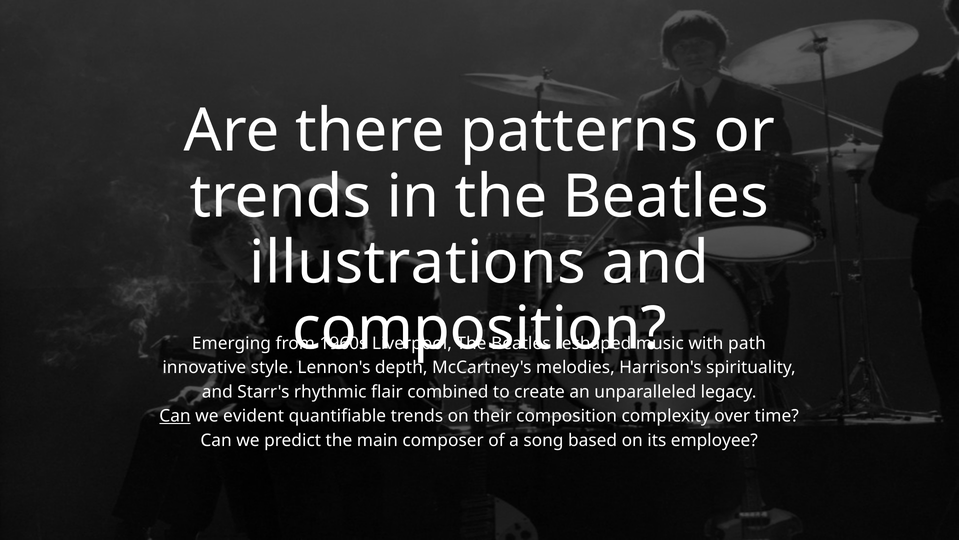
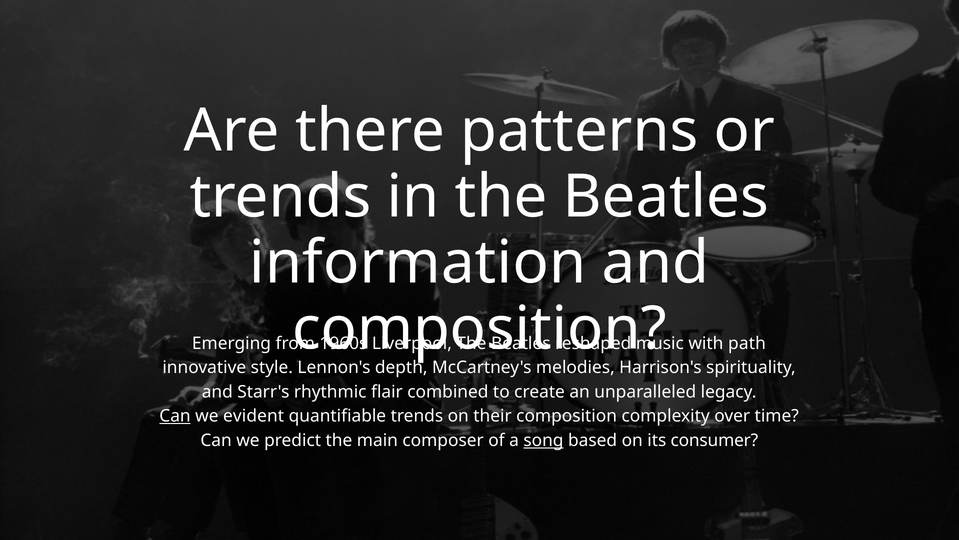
illustrations: illustrations -> information (418, 263)
song underline: none -> present (543, 440)
employee: employee -> consumer (714, 440)
